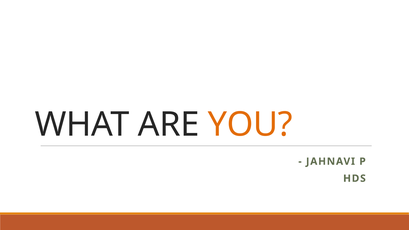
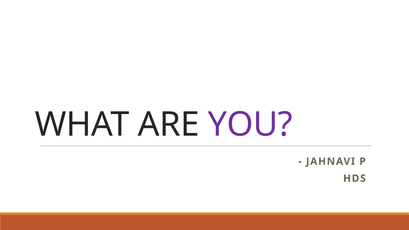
YOU colour: orange -> purple (250, 125)
